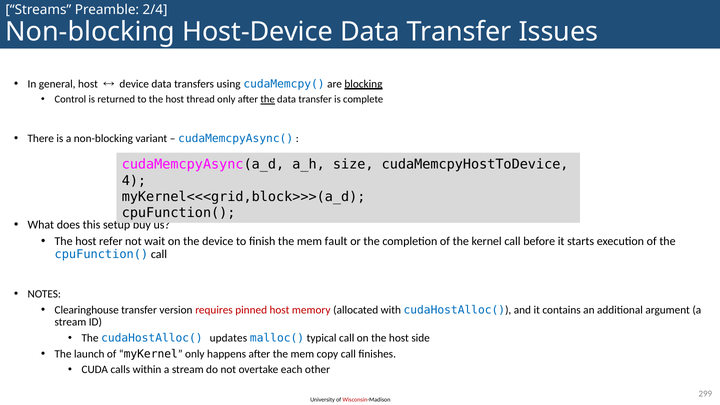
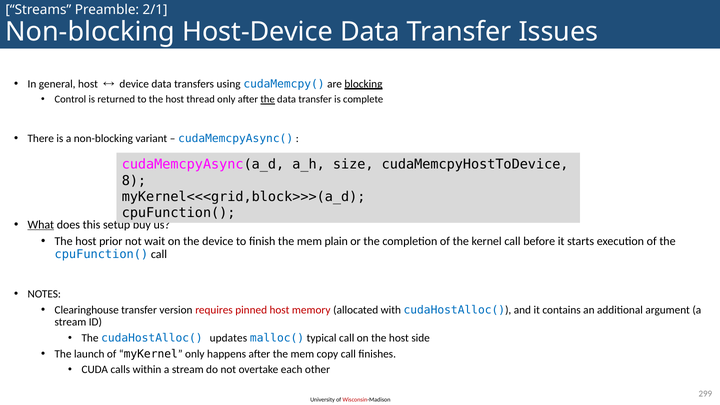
2/4: 2/4 -> 2/1 (155, 10)
4: 4 -> 8 (134, 181)
What underline: none -> present (41, 225)
refer: refer -> prior (111, 241)
fault: fault -> plain (336, 241)
